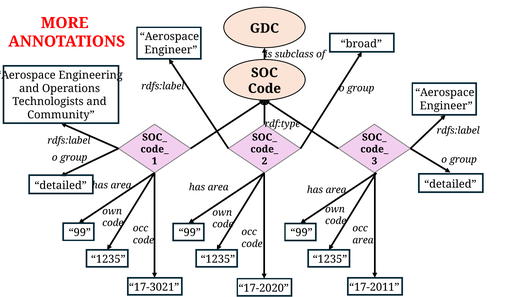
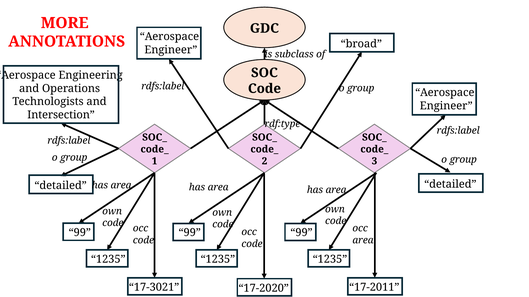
Community: Community -> Intersection (61, 115)
